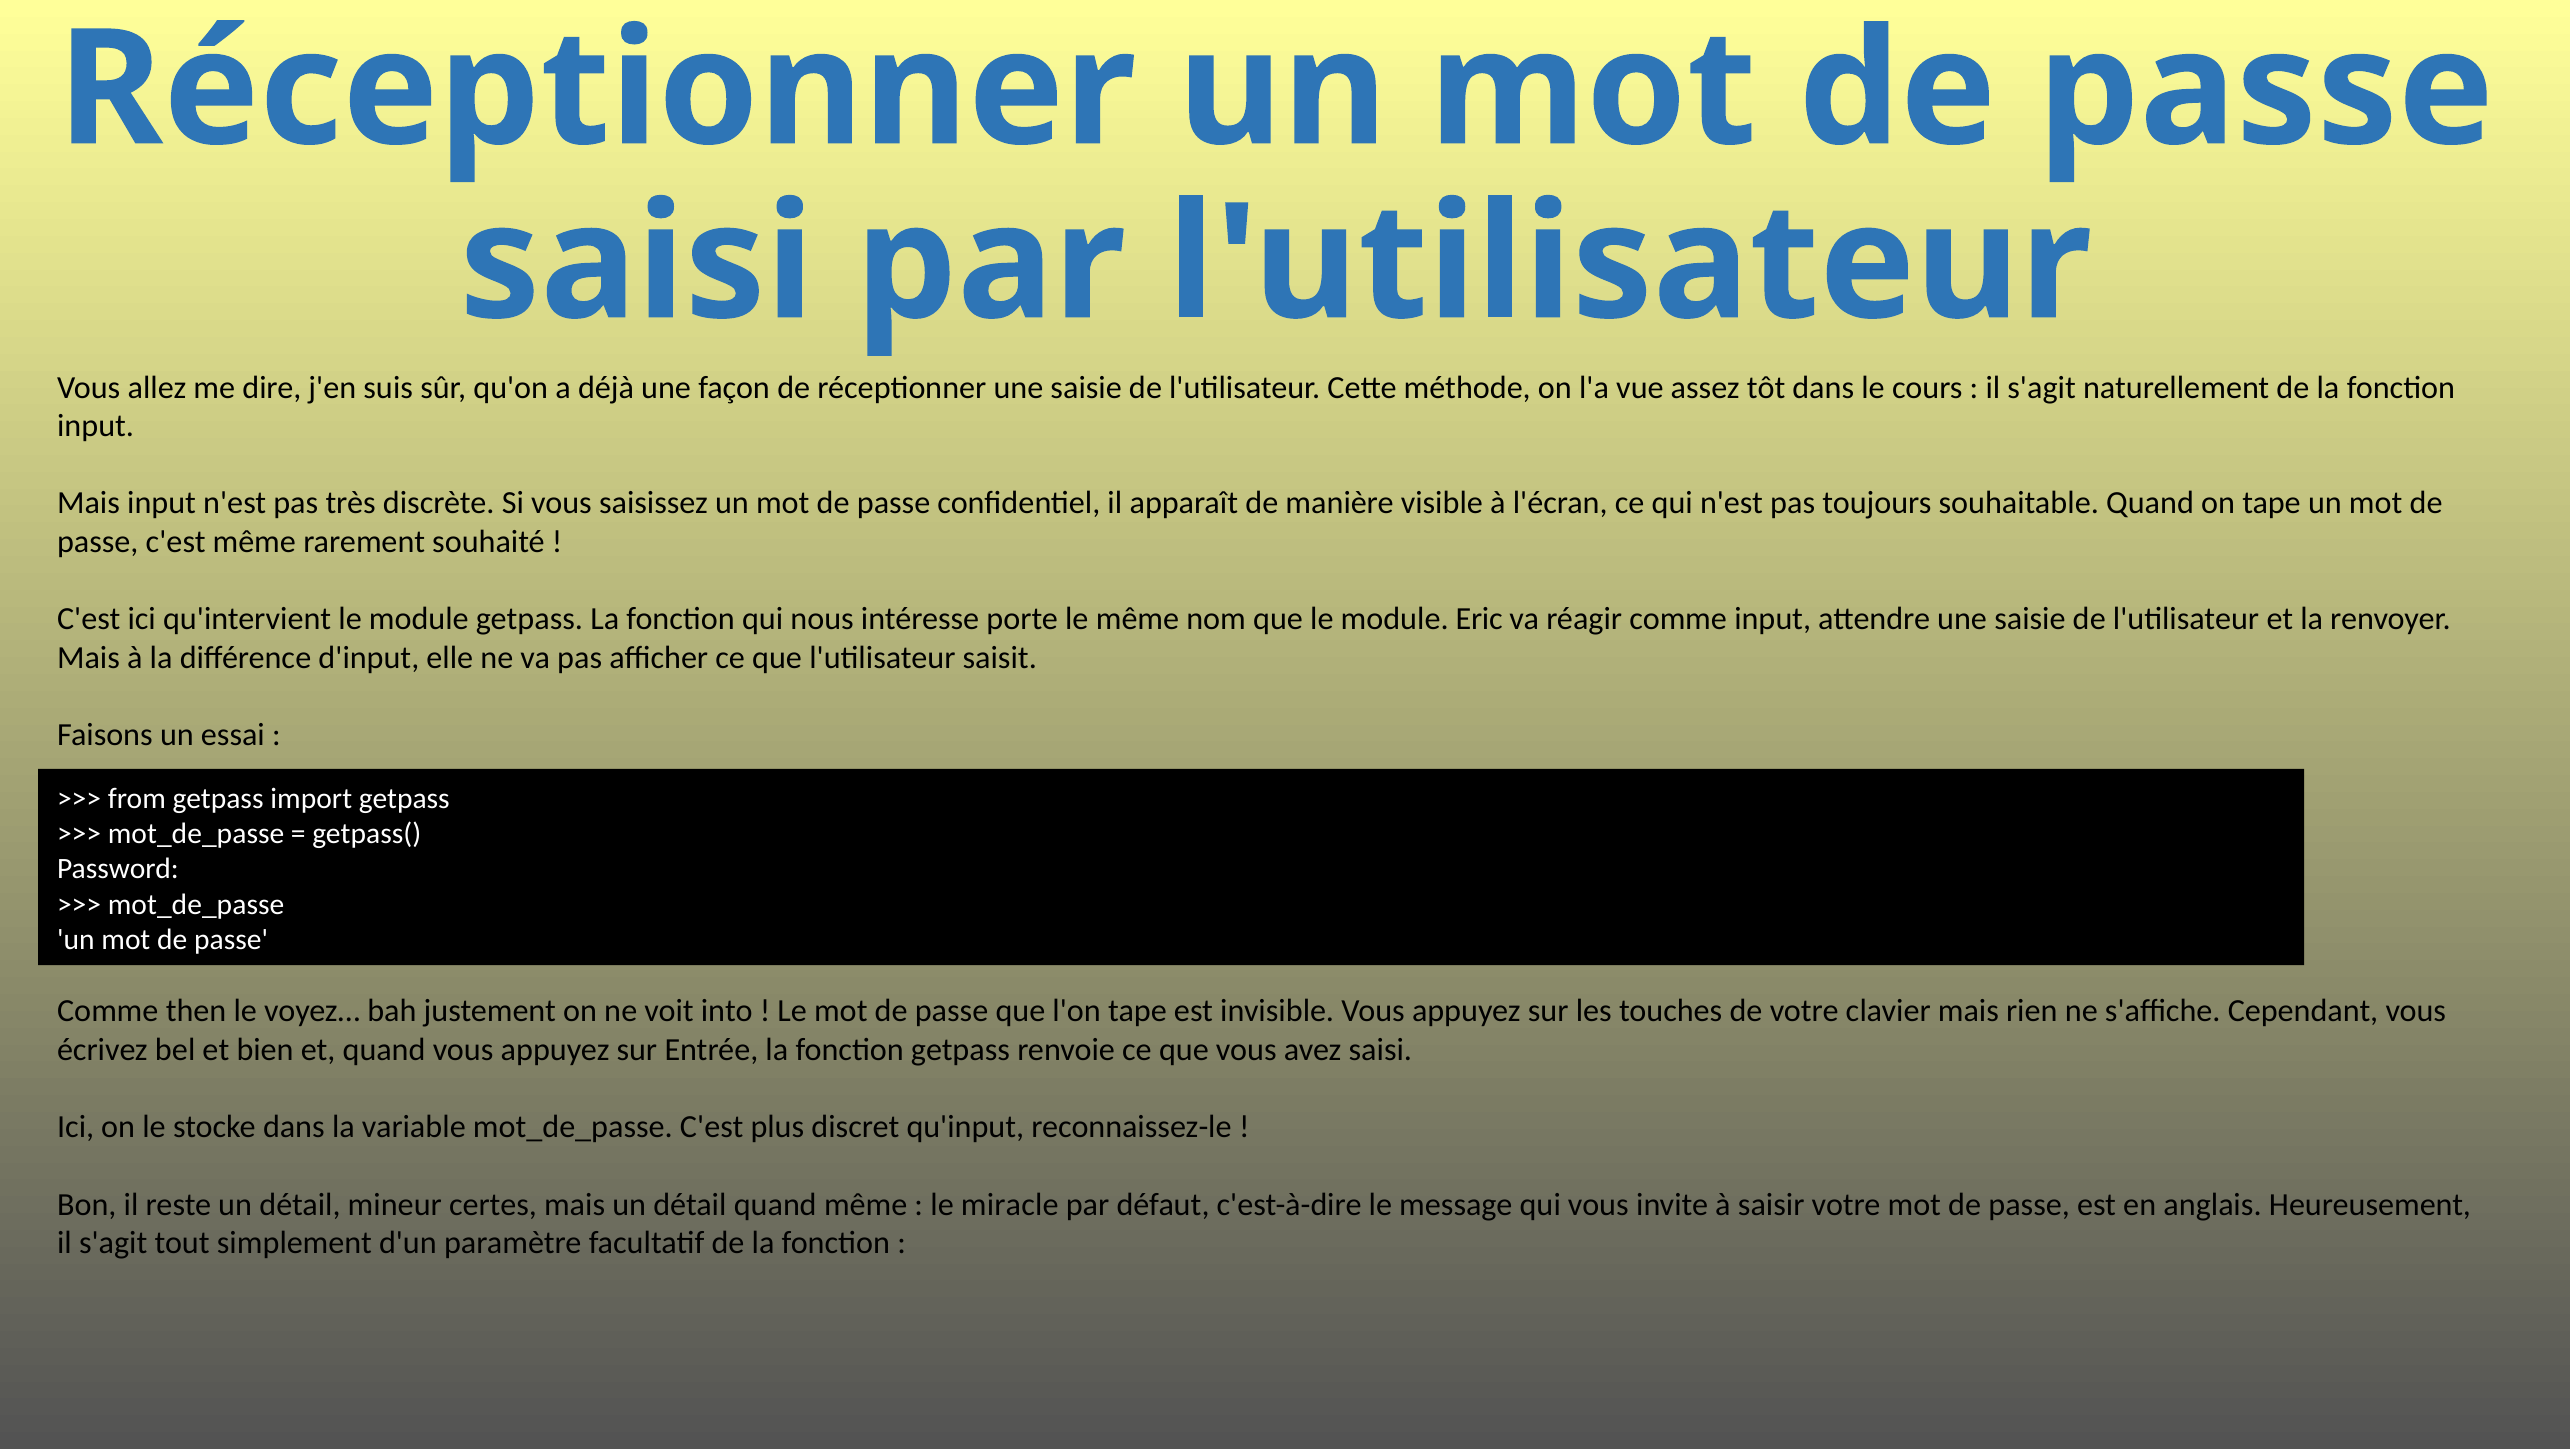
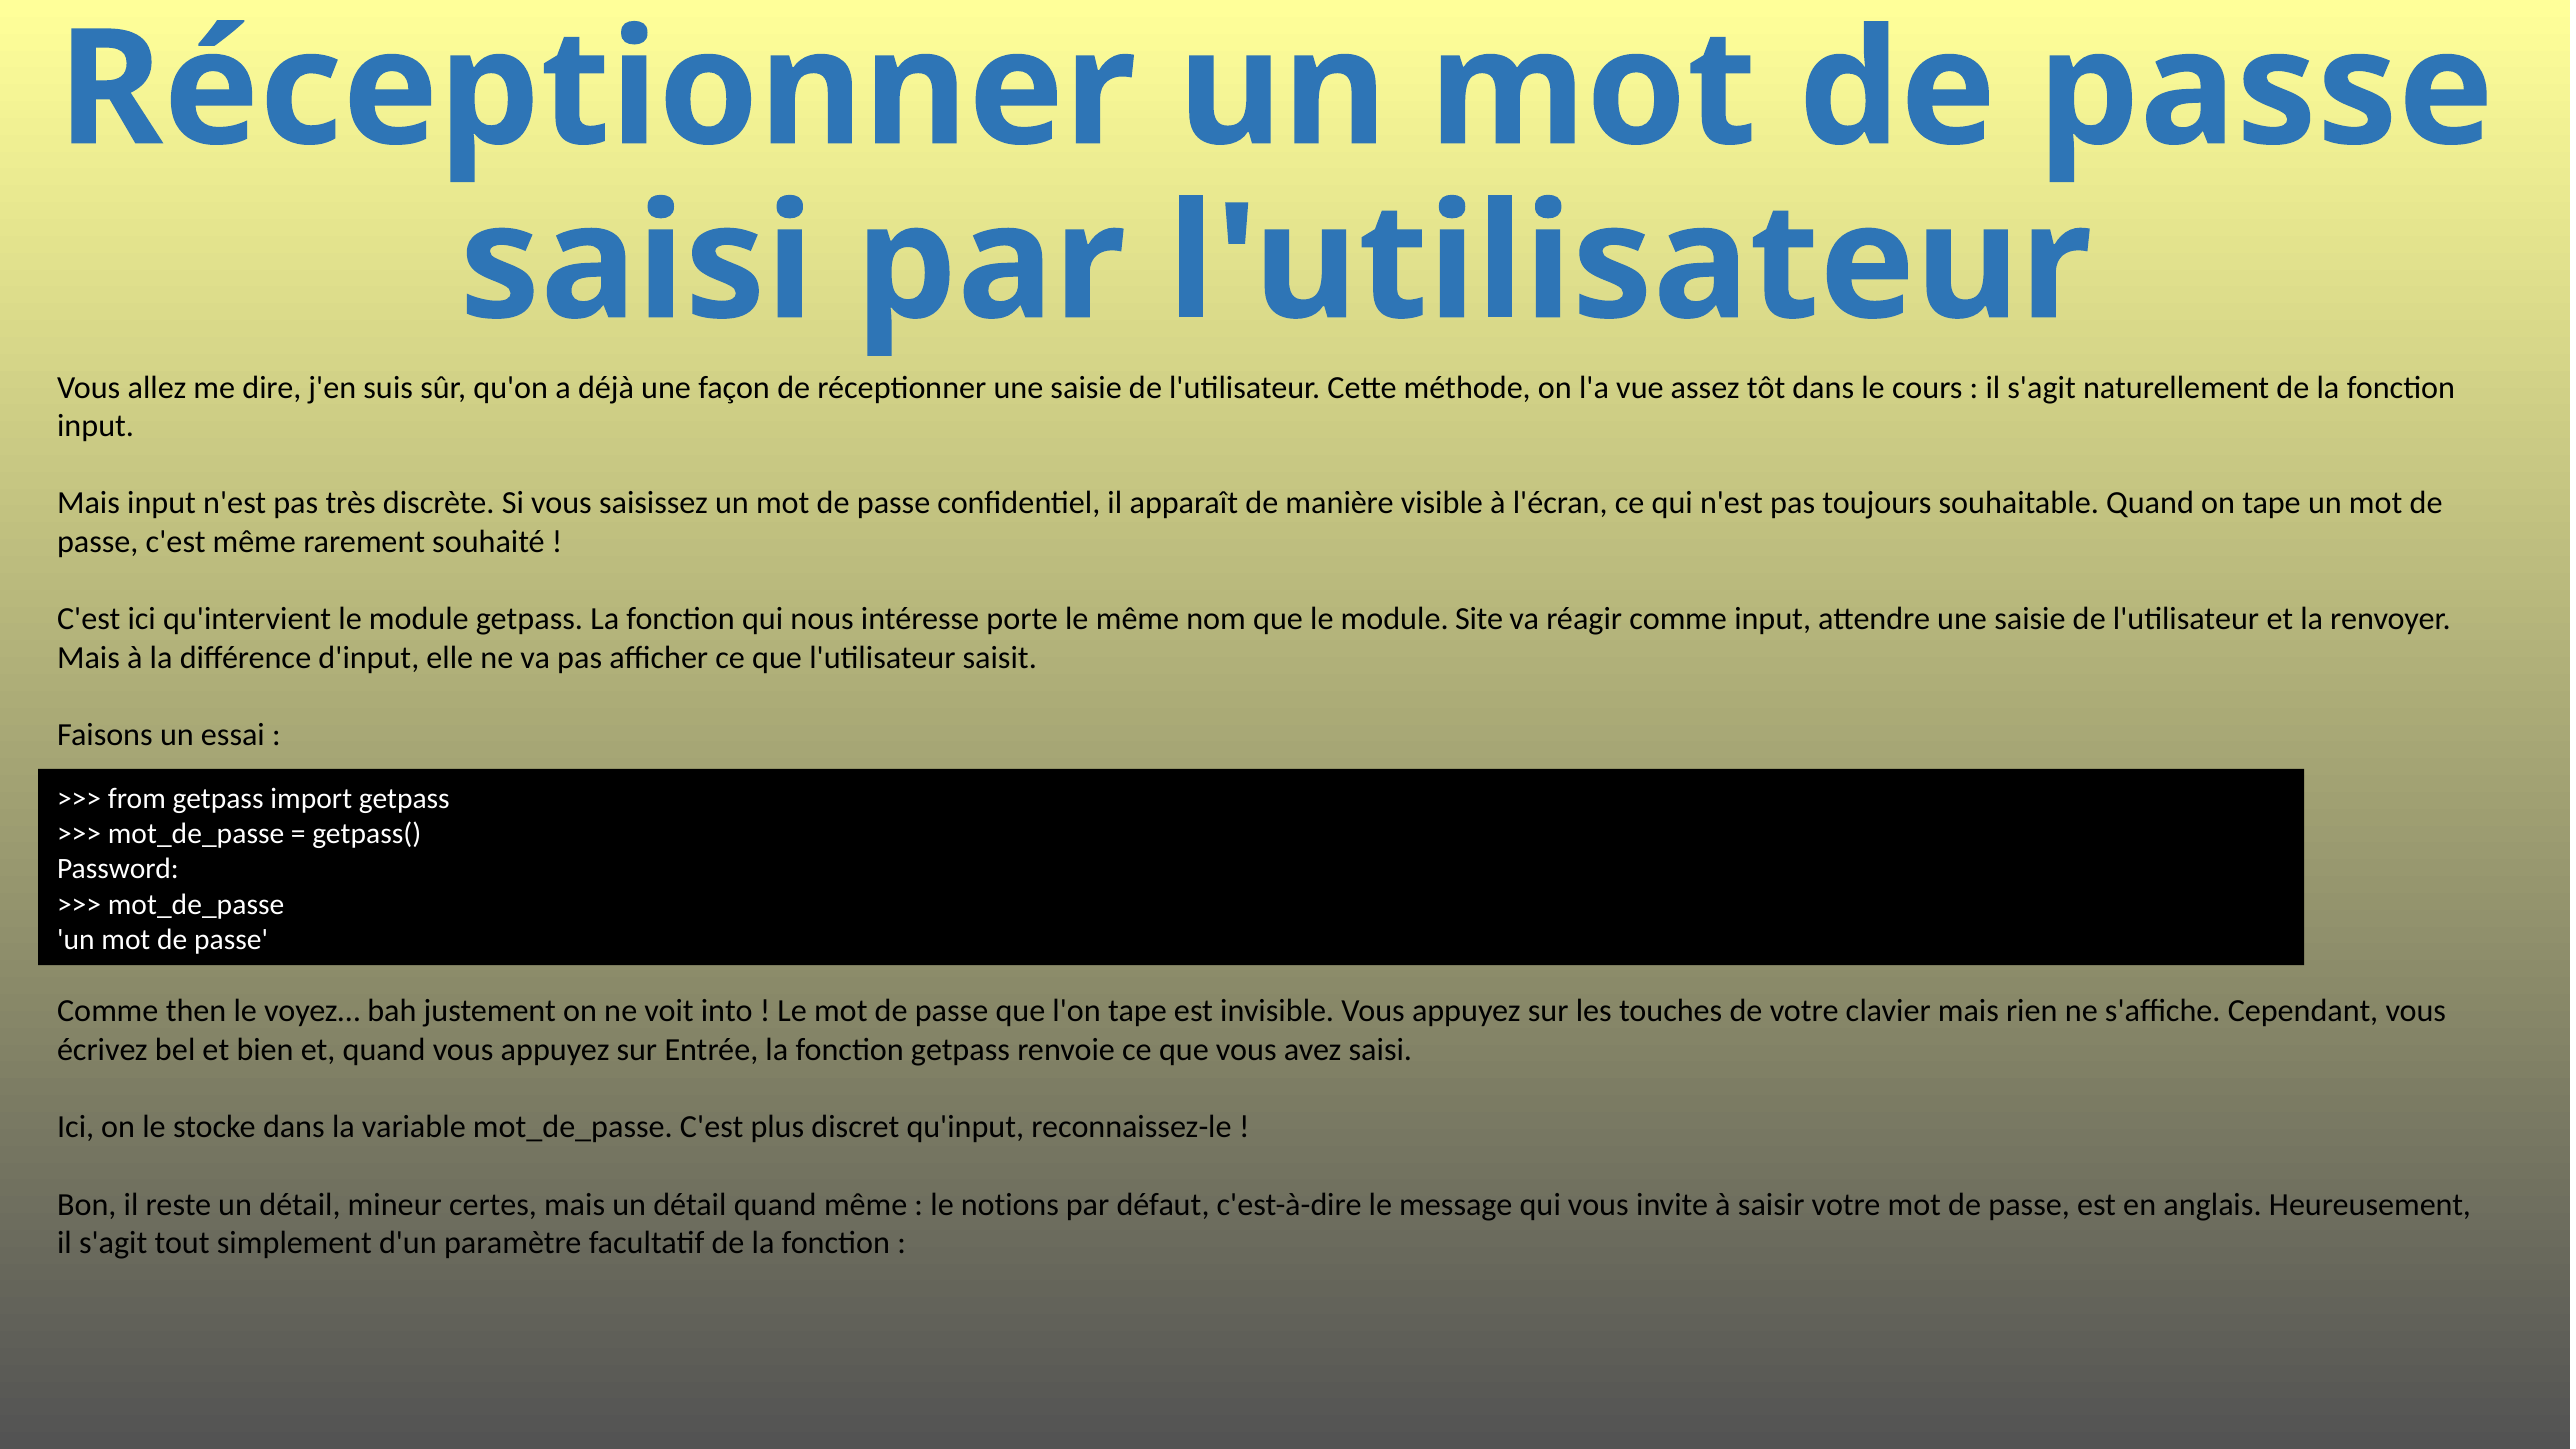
Eric: Eric -> Site (1479, 619)
miracle: miracle -> notions (1010, 1205)
